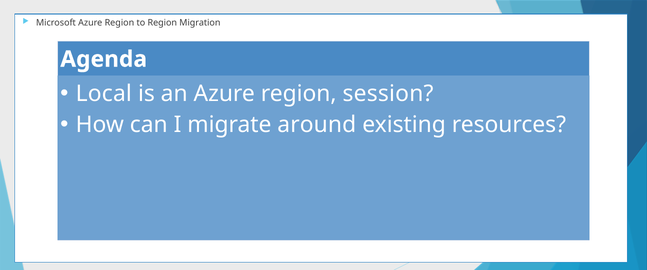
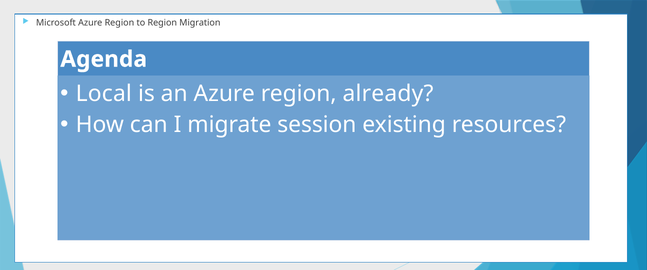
session: session -> already (388, 93)
around: around -> session (317, 125)
